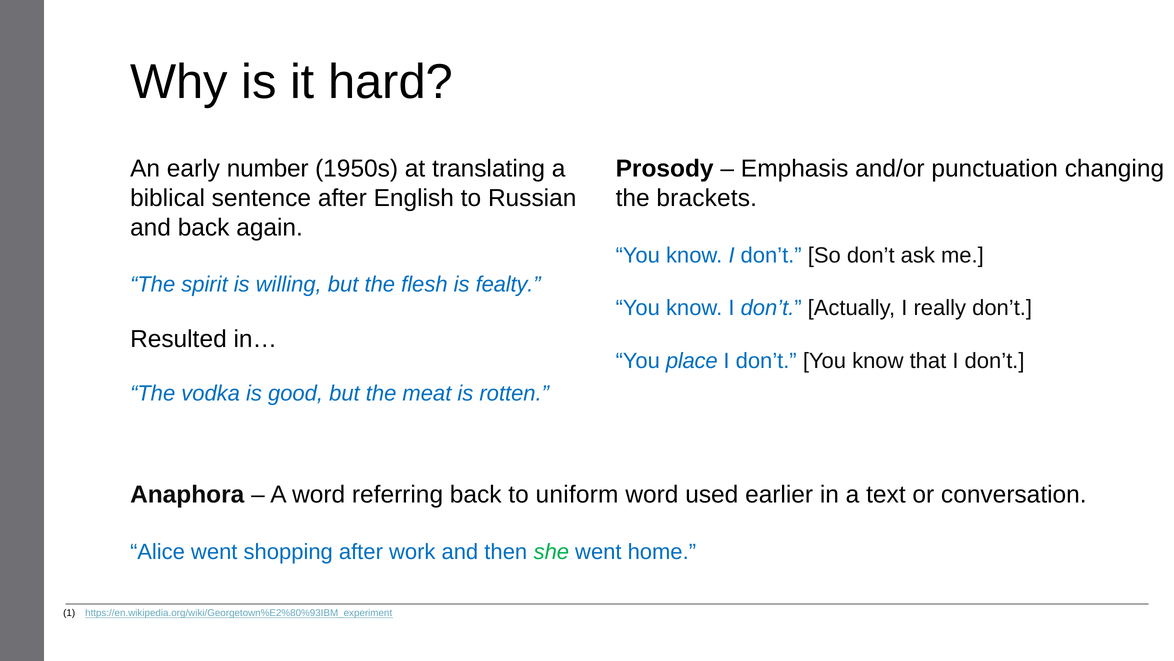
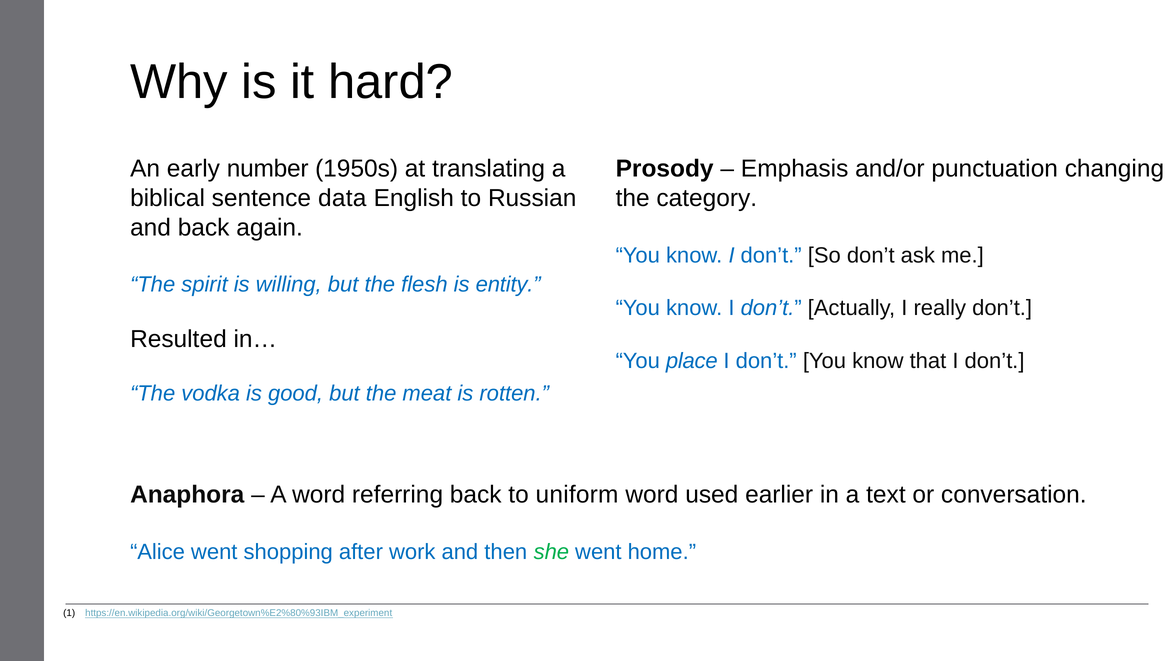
sentence after: after -> data (342, 198)
brackets: brackets -> category (707, 198)
fealty: fealty -> entity (508, 284)
